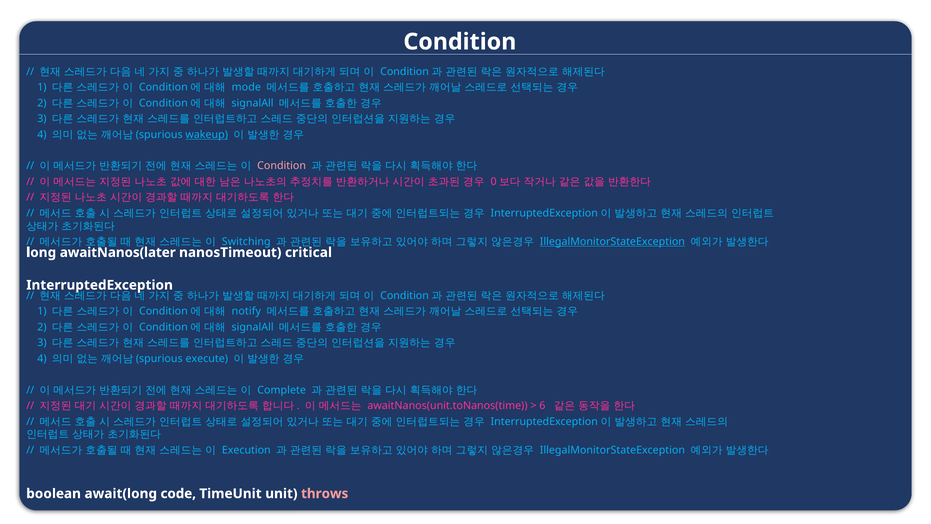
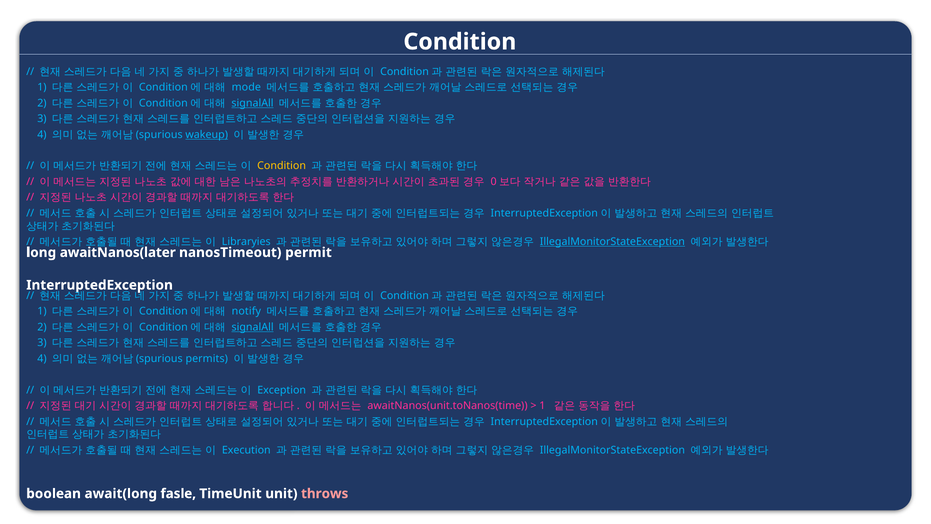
signalAll underline: none -> present (253, 103)
Condition colour: pink -> yellow (282, 166)
Switching: Switching -> Libraryies (246, 242)
critical: critical -> permit (308, 252)
signalAll underline: none -> present (253, 327)
execute: execute -> permits (207, 358)
Complete: Complete -> Exception (282, 390)
6: 6 -> 1 (542, 406)
code: code -> fasle (178, 493)
